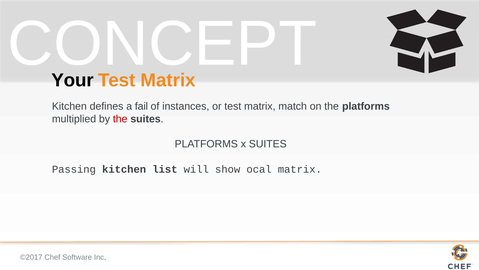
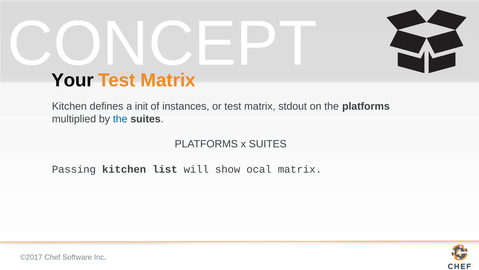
fail: fail -> init (141, 106)
match: match -> stdout (293, 106)
the colour: red -> blue (120, 119)
